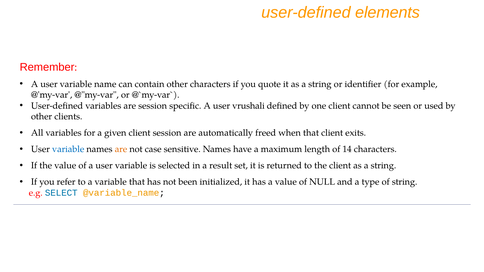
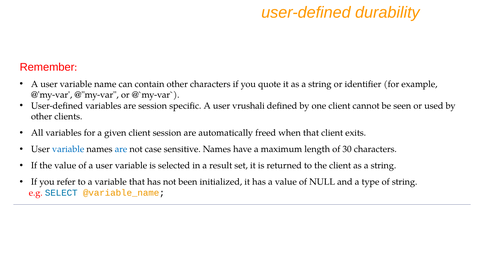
elements: elements -> durability (387, 13)
are colour: orange -> blue (121, 149)
14: 14 -> 30 (347, 149)
